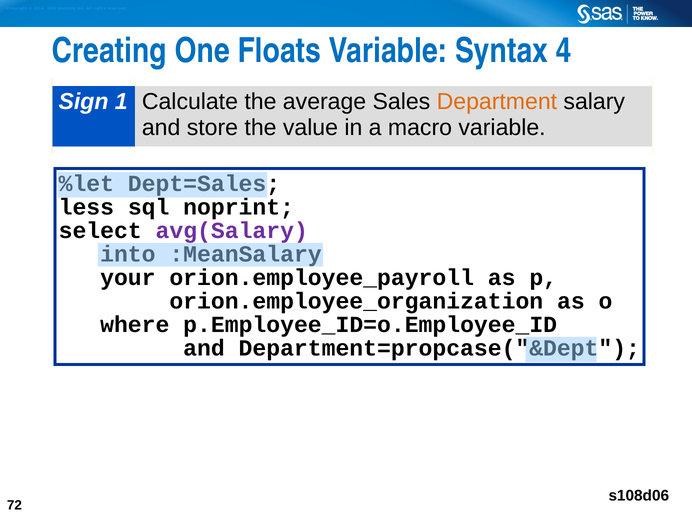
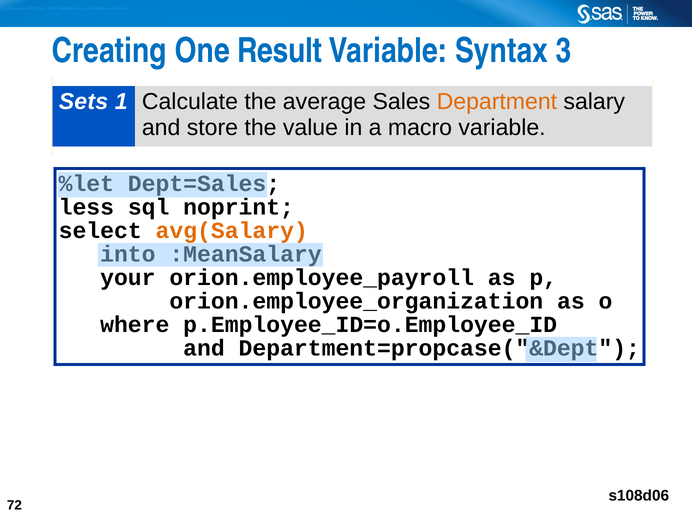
Floats: Floats -> Result (280, 51)
4: 4 -> 3 (564, 51)
Sign: Sign -> Sets (83, 102)
avg(Salary colour: purple -> orange (232, 231)
